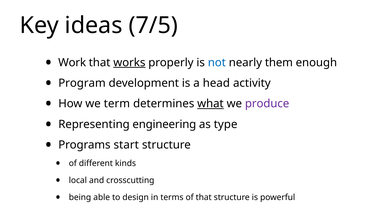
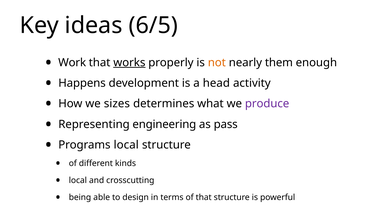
7/5: 7/5 -> 6/5 (153, 25)
not colour: blue -> orange (217, 62)
Program: Program -> Happens (82, 83)
term: term -> sizes (117, 103)
what underline: present -> none (210, 103)
type: type -> pass (226, 124)
Programs start: start -> local (126, 144)
